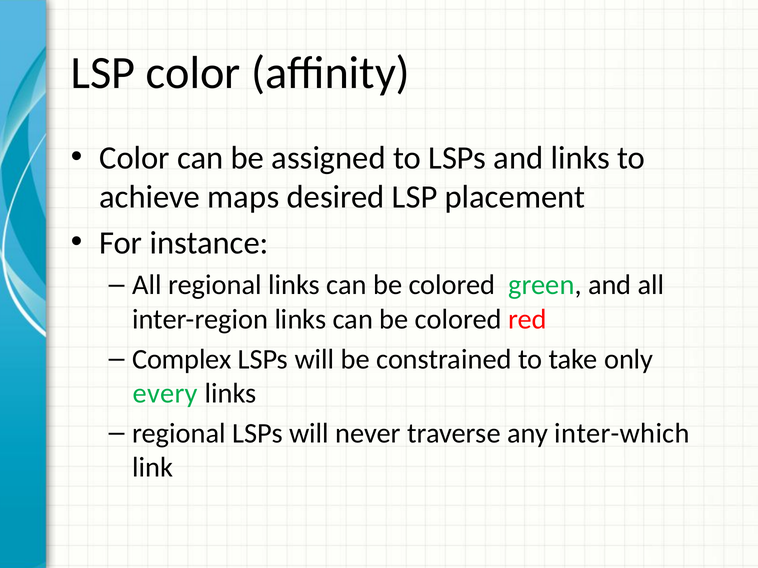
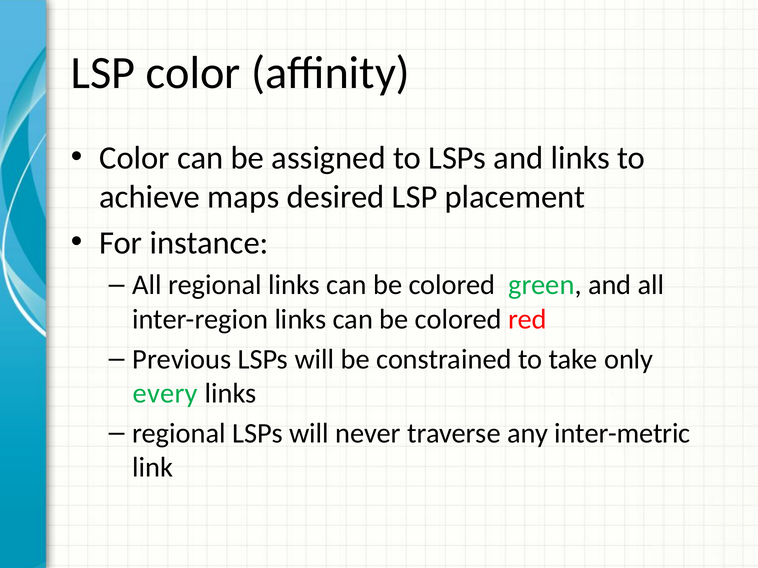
Complex: Complex -> Previous (182, 360)
inter-which: inter-which -> inter-metric (622, 434)
